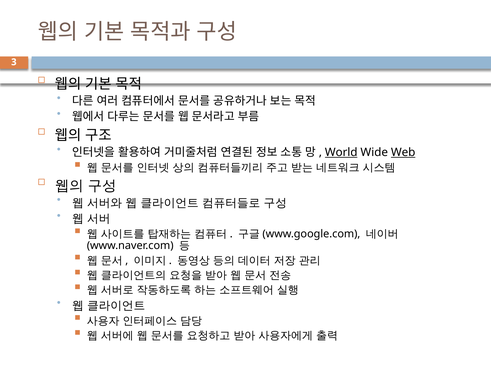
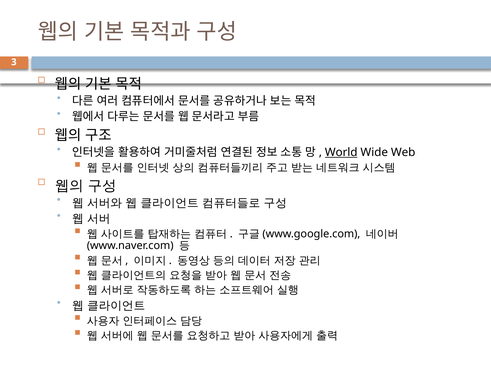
Web underline: present -> none (403, 153)
